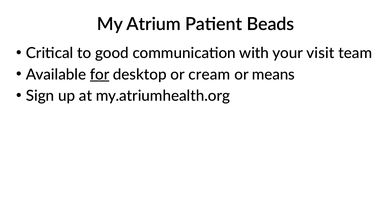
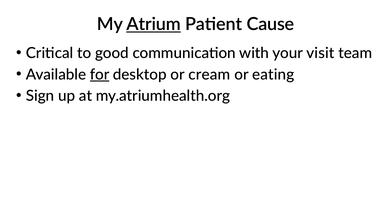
Atrium underline: none -> present (154, 24)
Beads: Beads -> Cause (270, 24)
means: means -> eating (273, 75)
